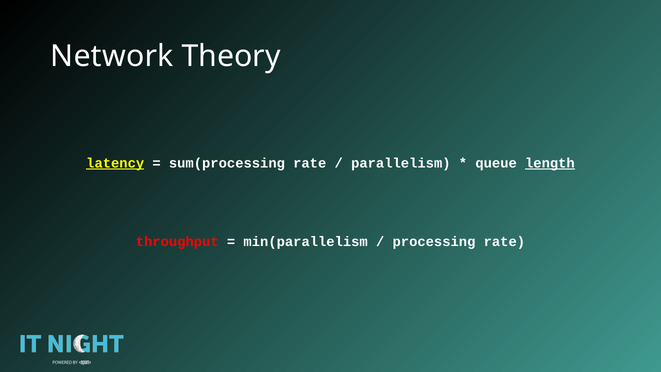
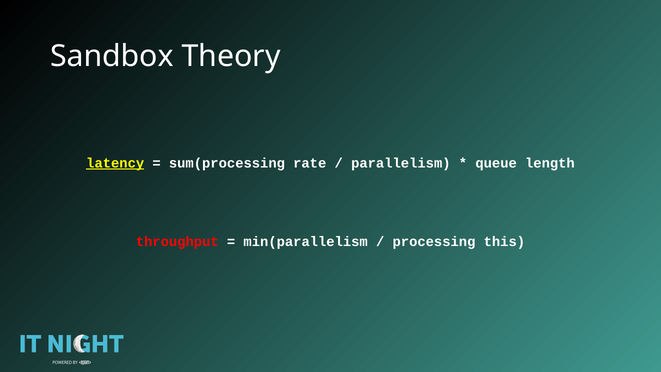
Network: Network -> Sandbox (112, 56)
length underline: present -> none (550, 163)
processing rate: rate -> this (504, 242)
